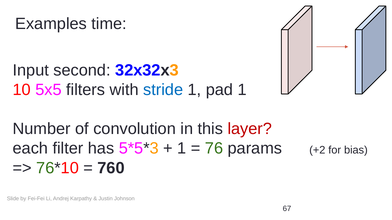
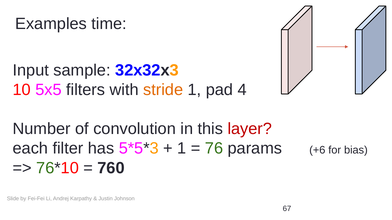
second: second -> sample (82, 70)
stride colour: blue -> orange (163, 90)
pad 1: 1 -> 4 (242, 90)
+2: +2 -> +6 (317, 150)
